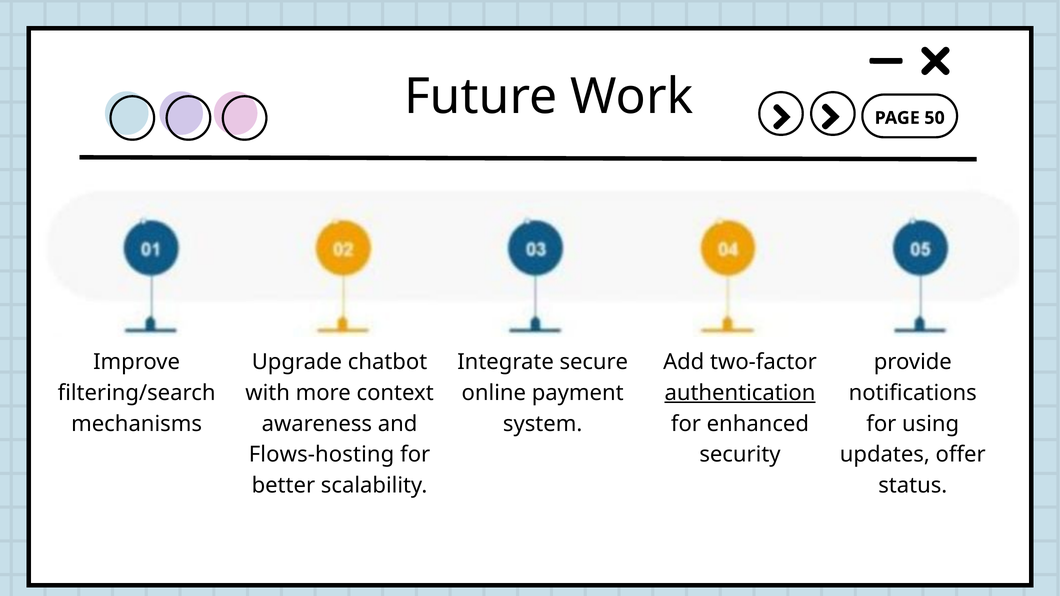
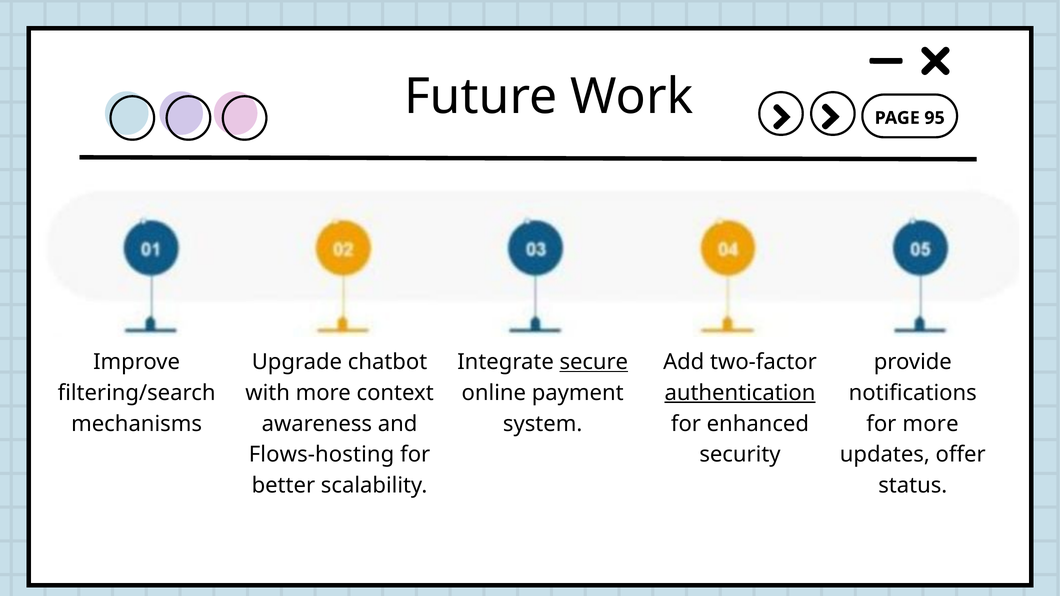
50: 50 -> 95 (935, 118)
secure underline: none -> present (594, 362)
for using: using -> more (931, 424)
